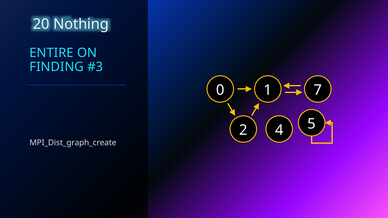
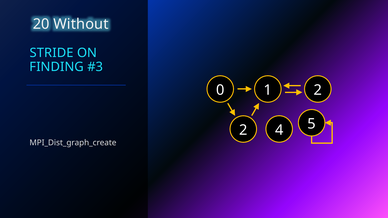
Nothing: Nothing -> Without (81, 24)
ENTIRE: ENTIRE -> STRIDE (52, 53)
1 7: 7 -> 2 (318, 90)
